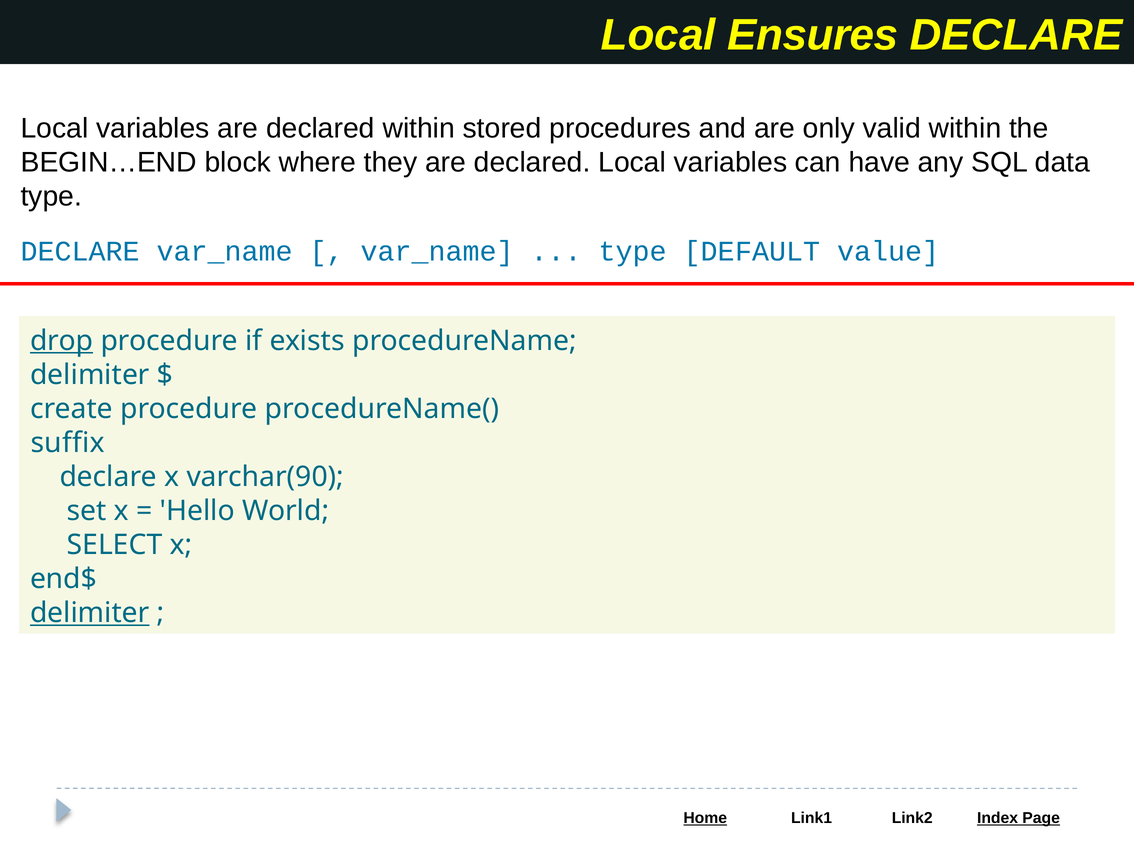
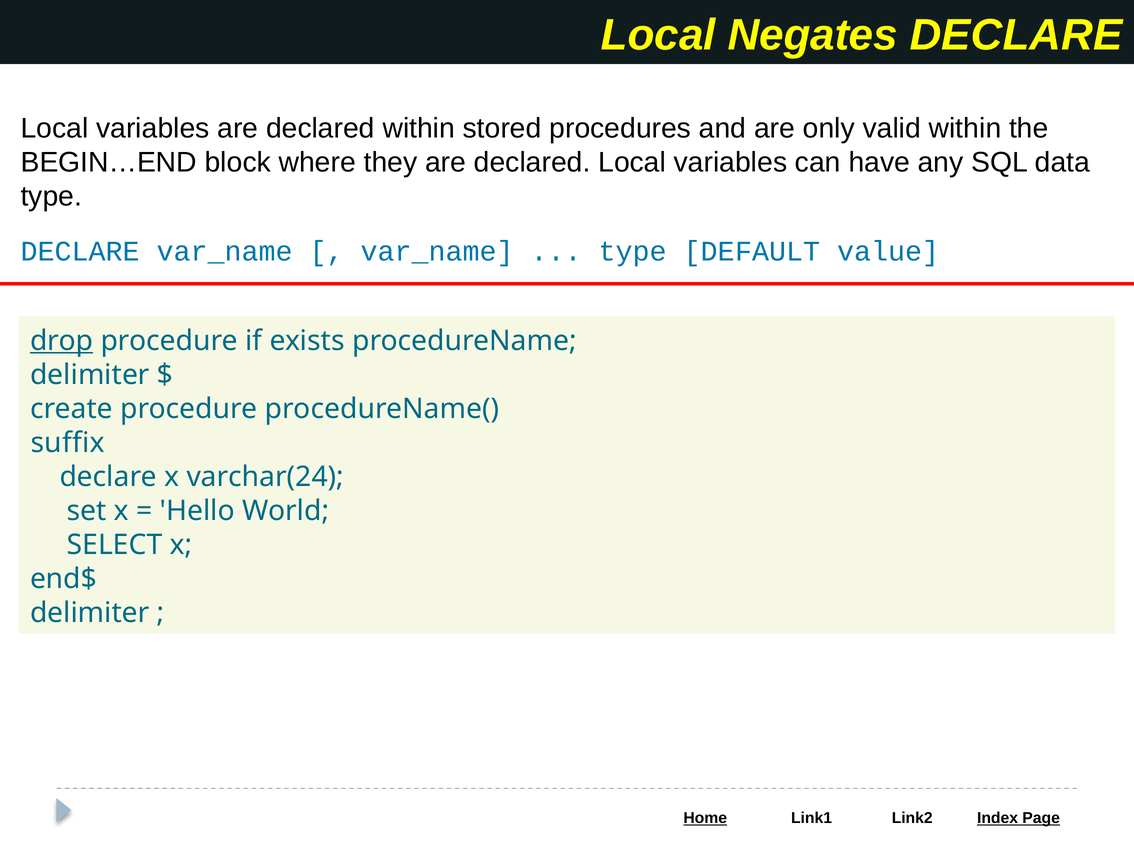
Ensures: Ensures -> Negates (813, 35)
varchar(90: varchar(90 -> varchar(24 (265, 477)
delimiter underline: present -> none (90, 613)
